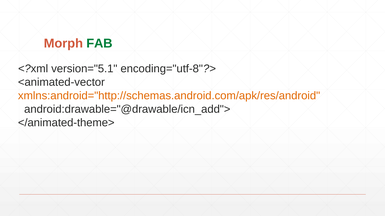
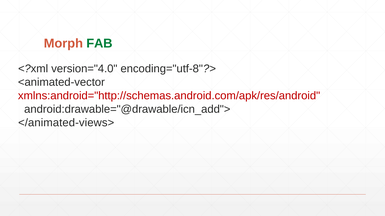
version="5.1: version="5.1 -> version="4.0 (84, 69)
xmlns:android="http://schemas.android.com/apk/res/android colour: orange -> red (169, 96)
</animated-theme>: </animated-theme> -> </animated-views> (66, 123)
